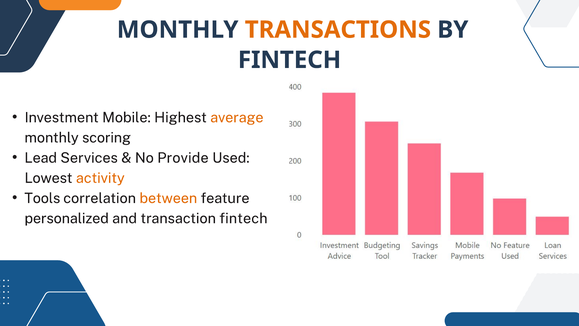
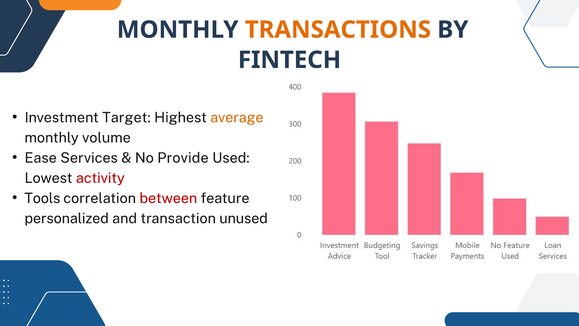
Mobile: Mobile -> Target (126, 117)
scoring: scoring -> volume (106, 138)
Lead: Lead -> Ease (41, 158)
activity colour: orange -> red (100, 178)
between colour: orange -> red (168, 198)
transaction fintech: fintech -> unused (244, 218)
